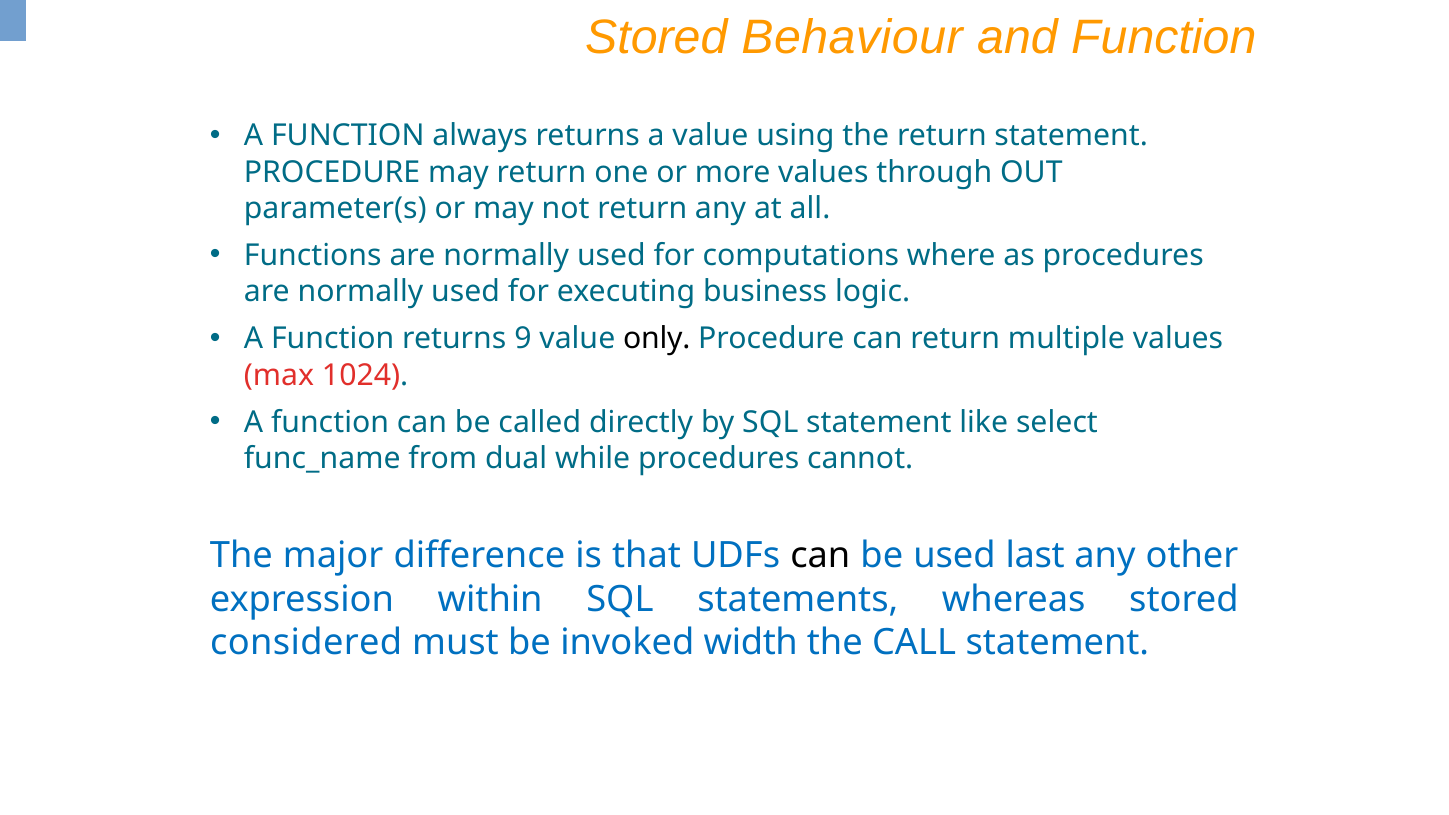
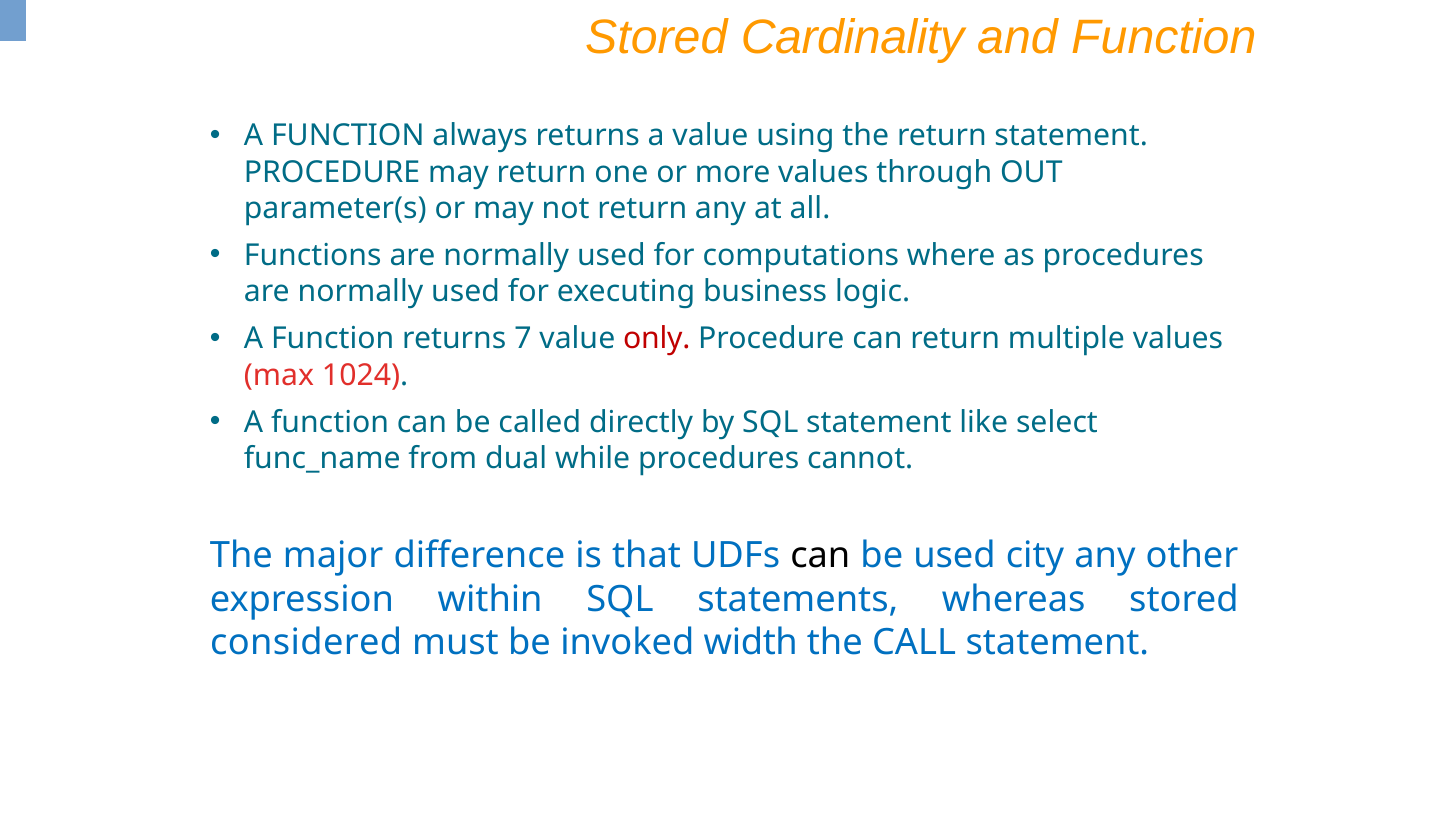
Behaviour: Behaviour -> Cardinality (853, 38)
9: 9 -> 7 (523, 339)
only colour: black -> red (657, 339)
last: last -> city (1035, 556)
